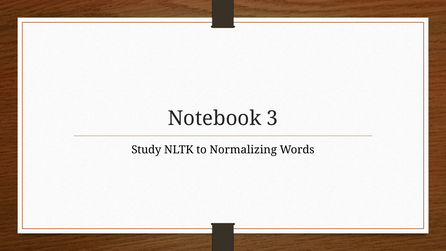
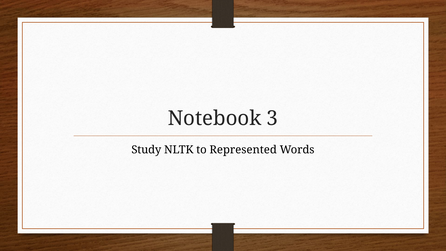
Normalizing: Normalizing -> Represented (243, 150)
